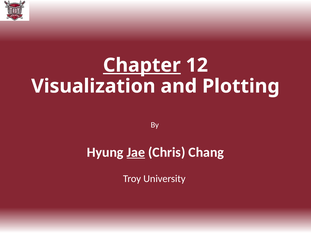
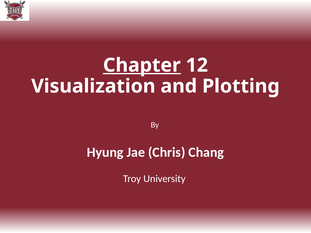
Jae underline: present -> none (136, 152)
